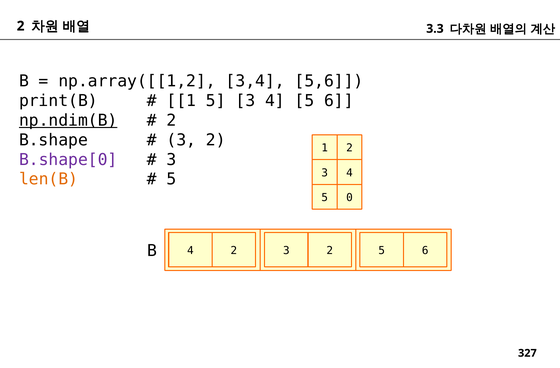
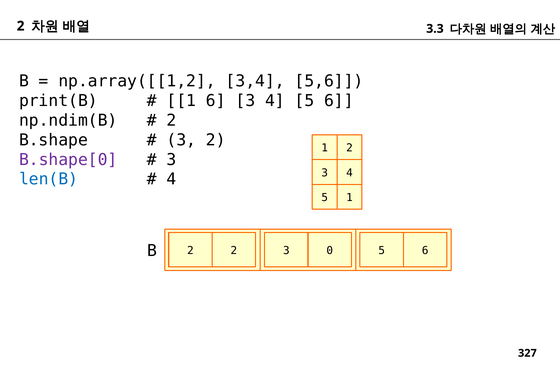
1 5: 5 -> 6 (216, 101)
np.ndim(B underline: present -> none (68, 120)
len(B colour: orange -> blue (49, 179)
5: 5 -> 4 (172, 179)
5 0: 0 -> 1 (349, 198)
B 4: 4 -> 2 (190, 250)
2 3 2: 2 -> 0 (330, 250)
